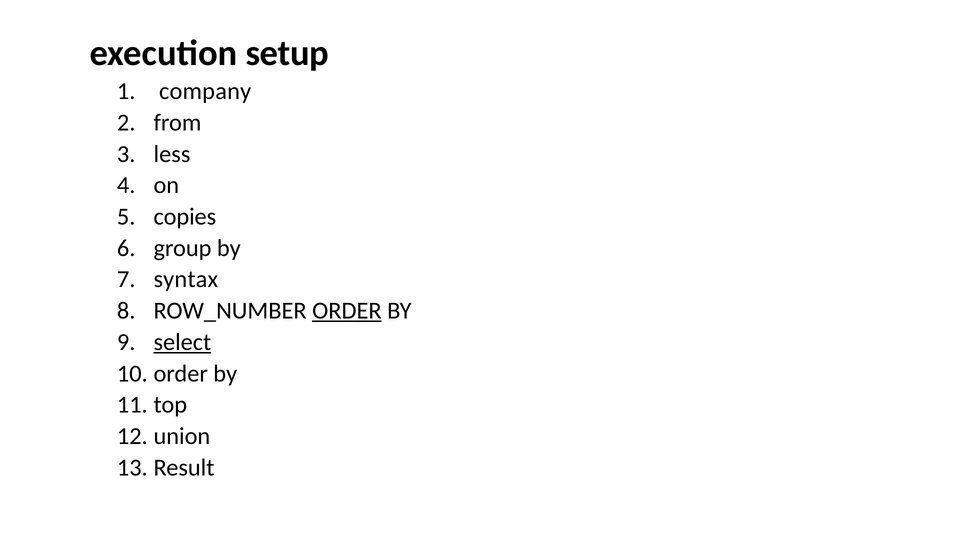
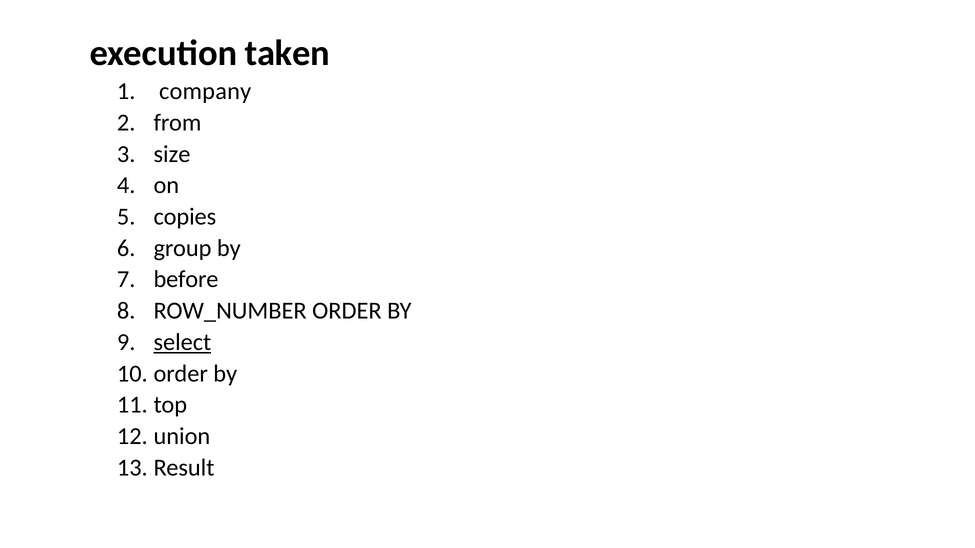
setup: setup -> taken (287, 53)
less: less -> size (172, 154)
syntax: syntax -> before (186, 280)
ORDER underline: present -> none (347, 311)
